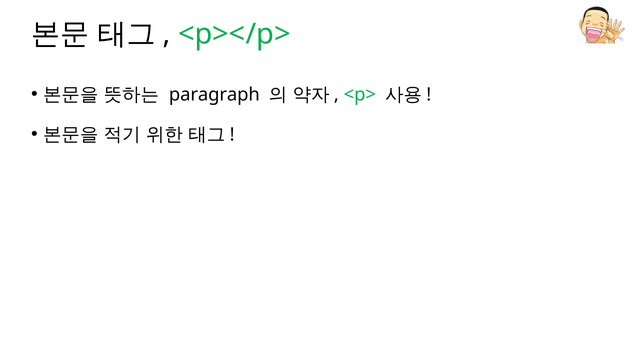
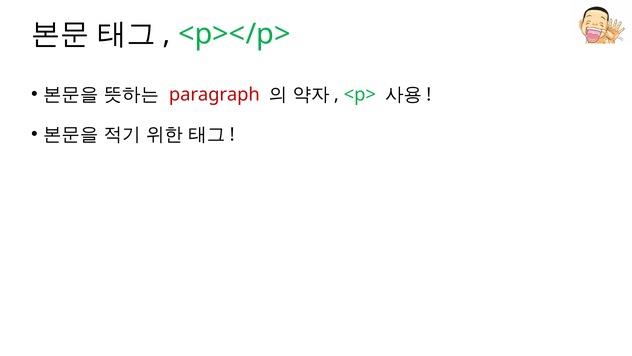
paragraph colour: black -> red (214, 95)
